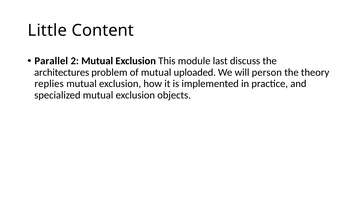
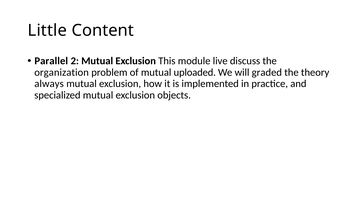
last: last -> live (220, 61)
architectures: architectures -> organization (62, 72)
person: person -> graded (267, 72)
replies: replies -> always (49, 84)
